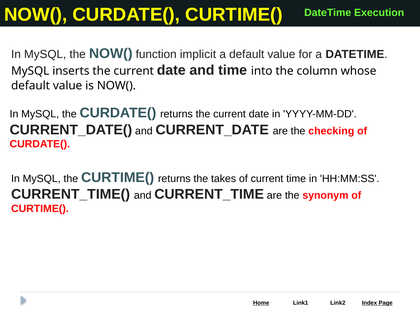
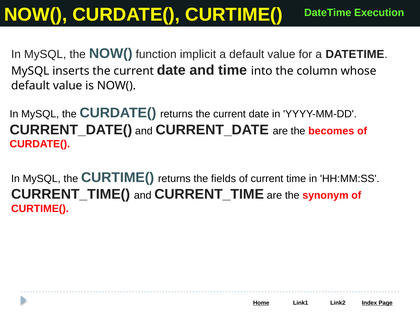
checking: checking -> becomes (331, 131)
takes: takes -> fields (224, 179)
